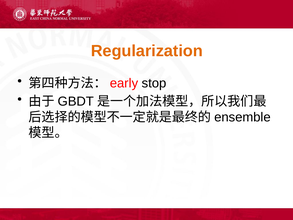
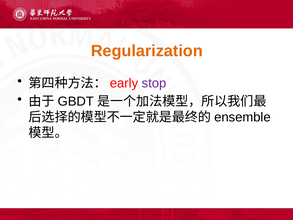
stop colour: black -> purple (154, 83)
